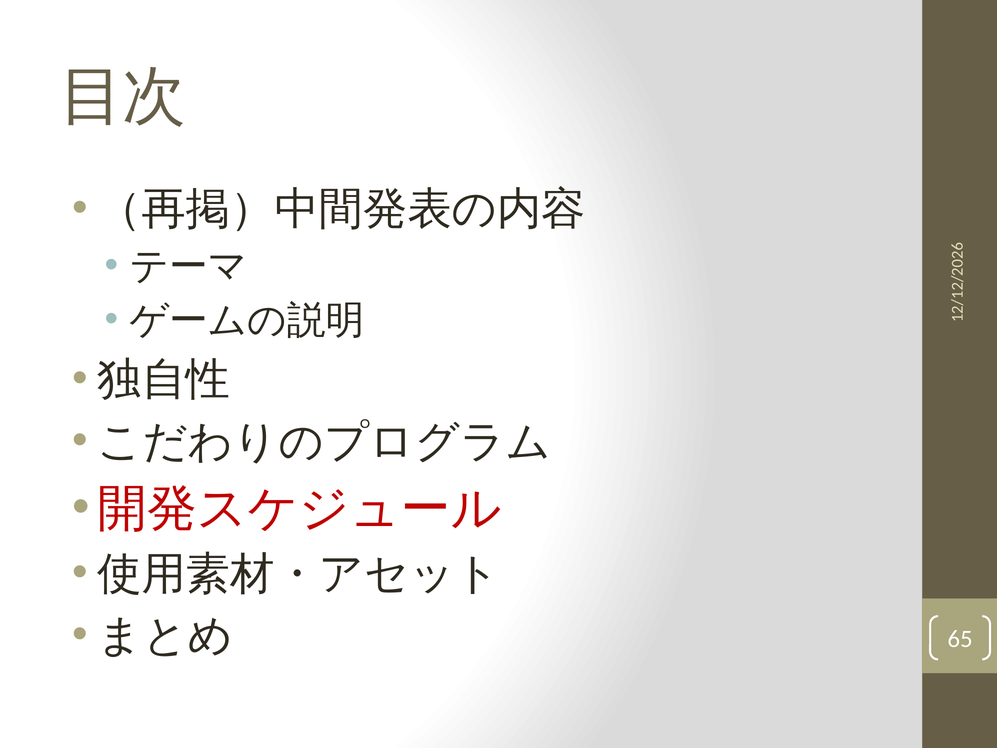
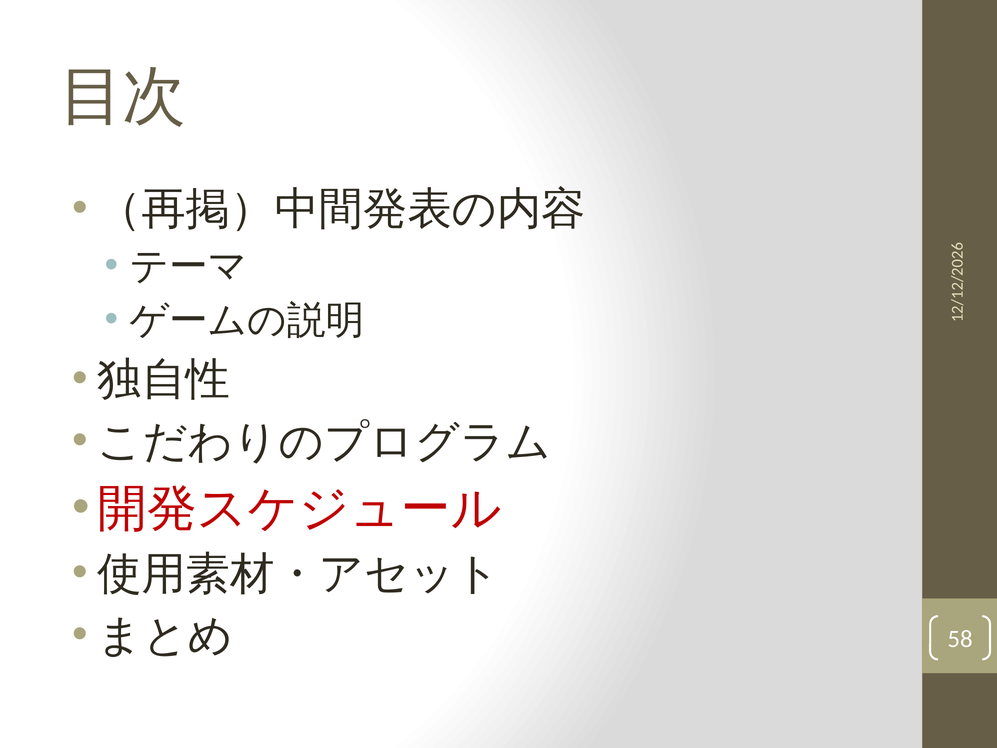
65: 65 -> 58 (960, 639)
